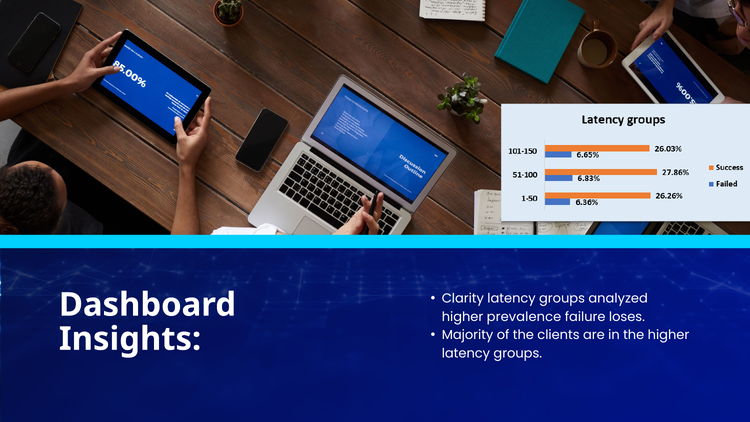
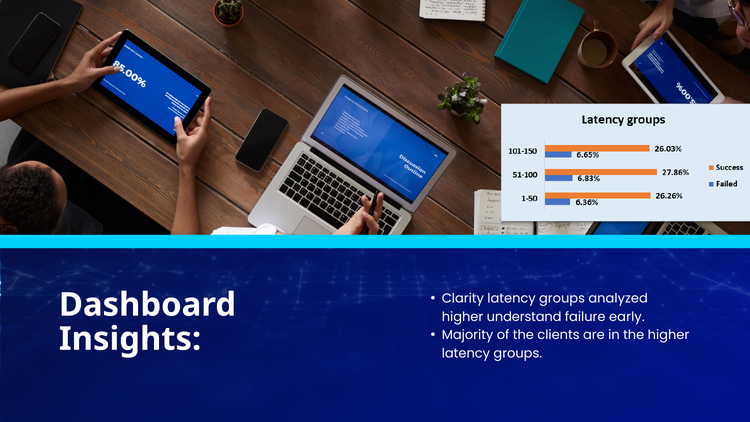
prevalence: prevalence -> understand (524, 317)
loses: loses -> early (627, 317)
